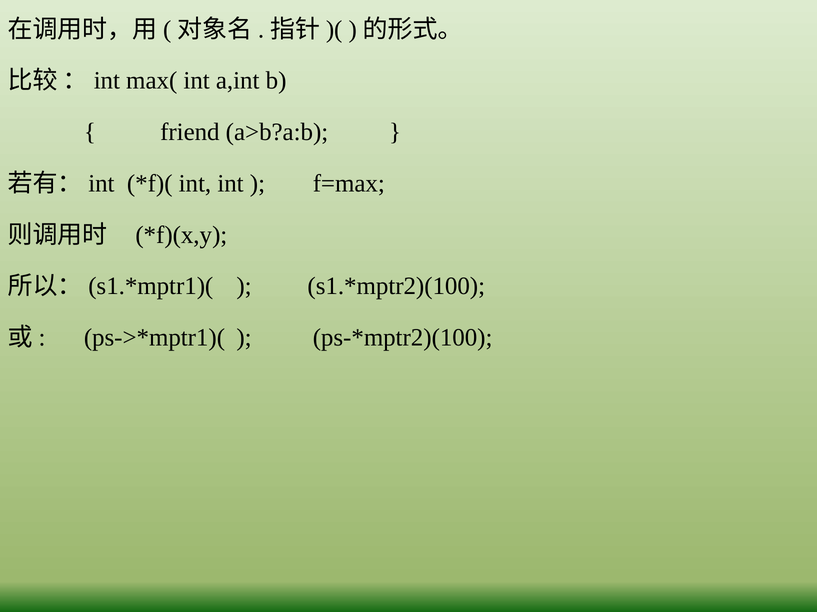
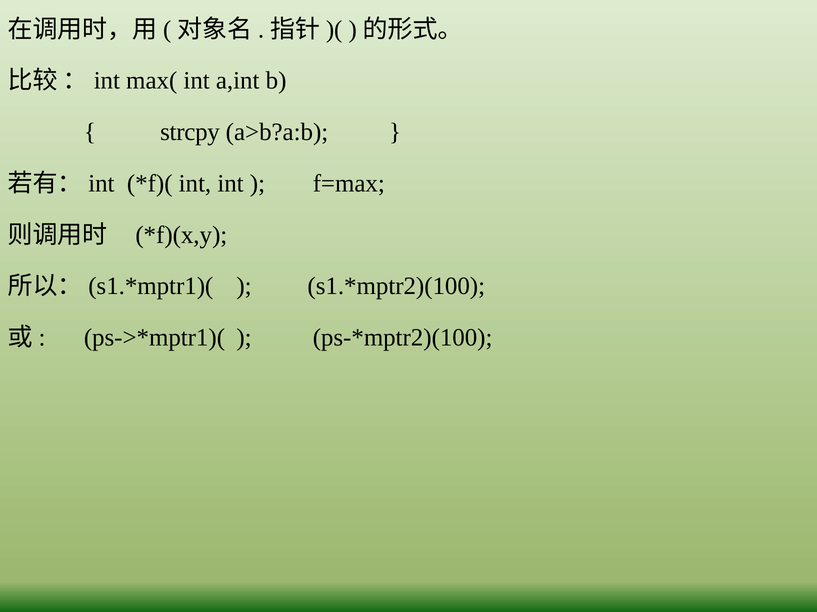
friend: friend -> strcpy (190, 132)
